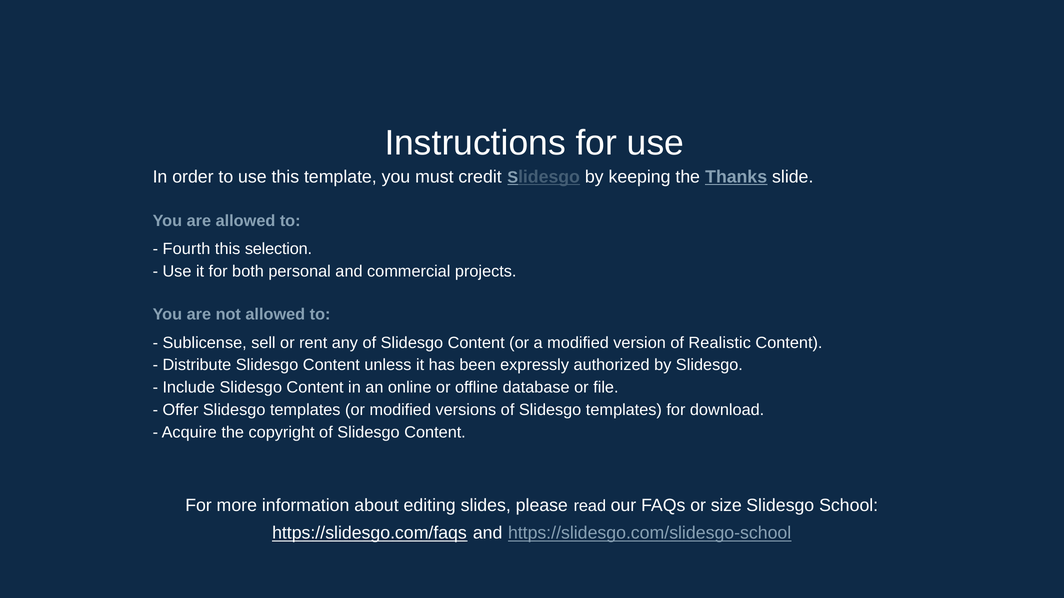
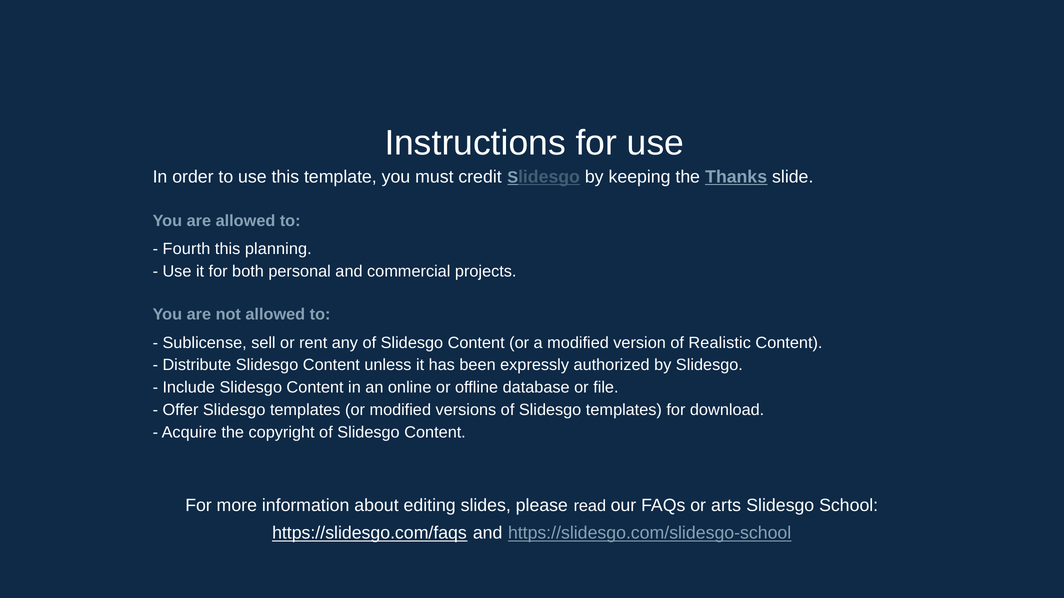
selection: selection -> planning (278, 249)
size: size -> arts (726, 506)
